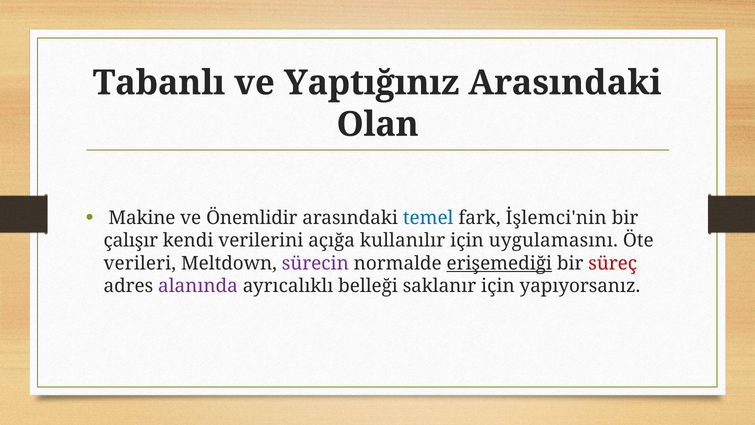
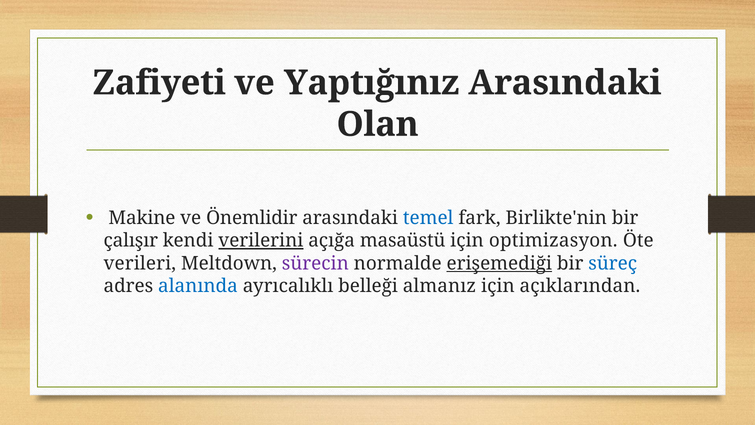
Tabanlı: Tabanlı -> Zafiyeti (159, 83)
İşlemci'nin: İşlemci'nin -> Birlikte'nin (556, 218)
verilerini underline: none -> present (261, 240)
kullanılır: kullanılır -> masaüstü (403, 240)
uygulamasını: uygulamasını -> optimizasyon (553, 240)
süreç colour: red -> blue (613, 263)
alanında colour: purple -> blue (198, 286)
saklanır: saklanır -> almanız (439, 286)
yapıyorsanız: yapıyorsanız -> açıklarından (580, 286)
